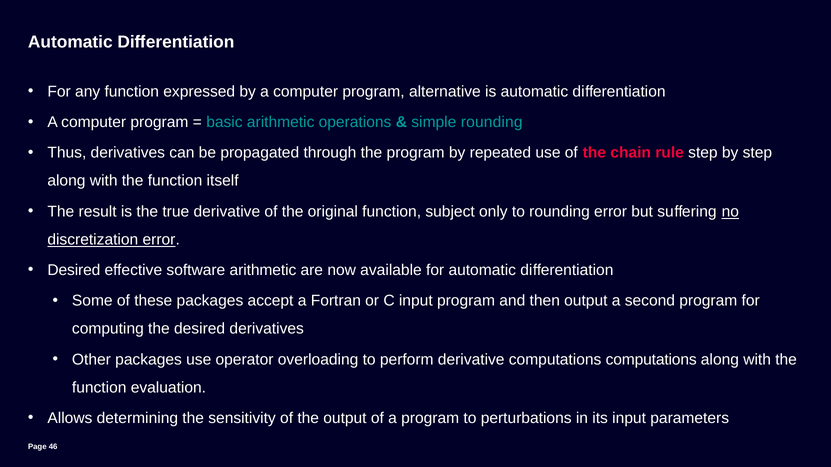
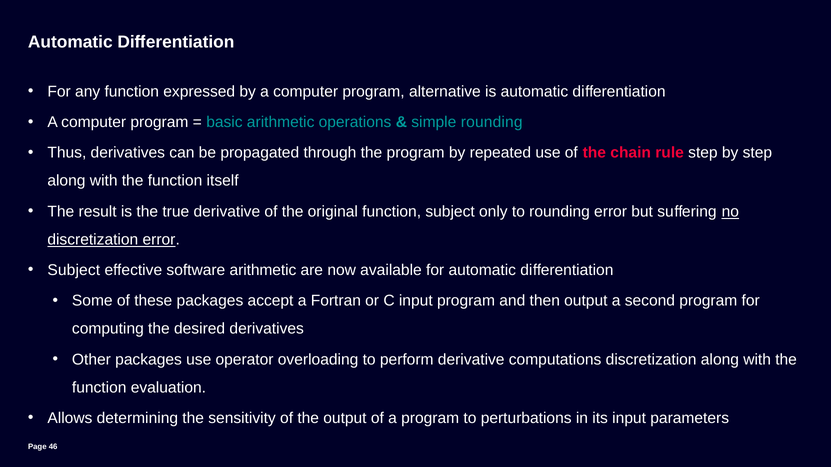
Desired: Desired -> Subject (74, 270)
computations computations: computations -> discretization (651, 360)
